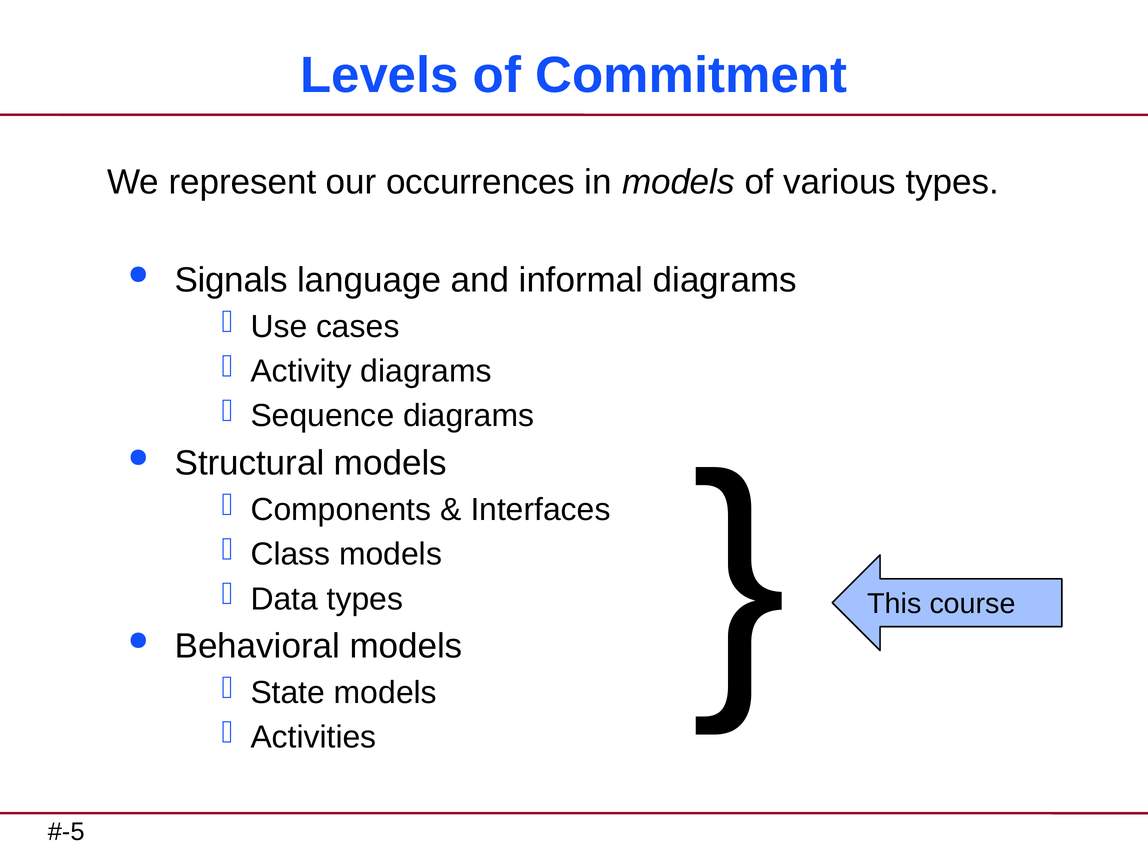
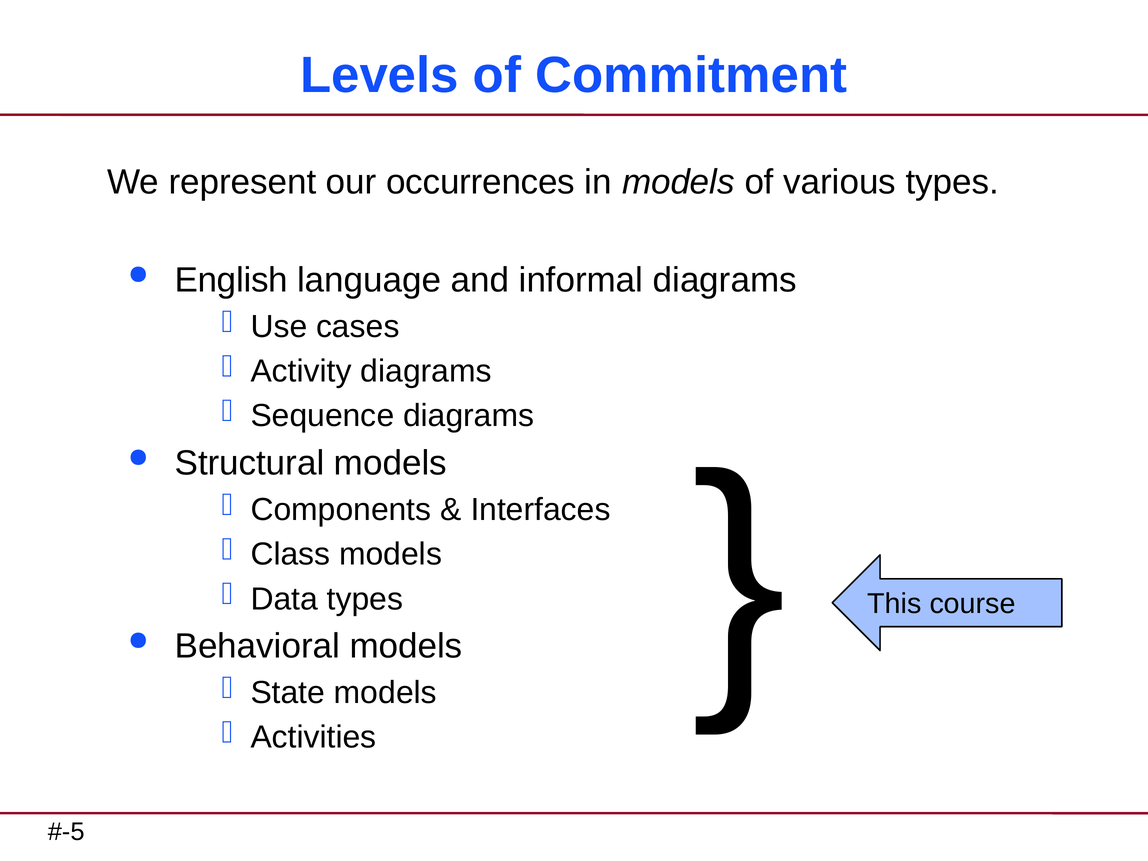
Signals: Signals -> English (231, 280)
